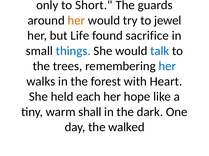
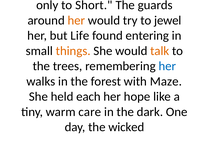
sacrifice: sacrifice -> entering (147, 36)
things colour: blue -> orange (73, 51)
talk colour: blue -> orange (160, 51)
Heart: Heart -> Maze (166, 82)
shall: shall -> care (90, 112)
walked: walked -> wicked (126, 128)
